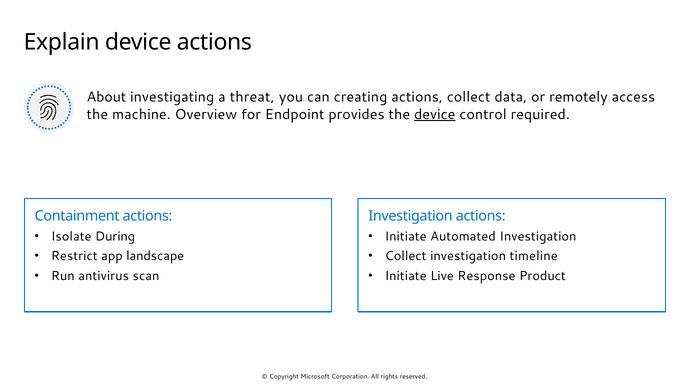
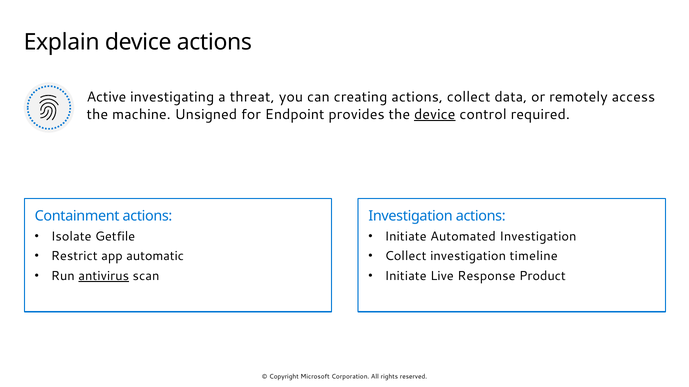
About: About -> Active (106, 97)
Overview: Overview -> Unsigned (206, 114)
During: During -> Getfile (115, 237)
landscape: landscape -> automatic (155, 257)
antivirus underline: none -> present (104, 276)
